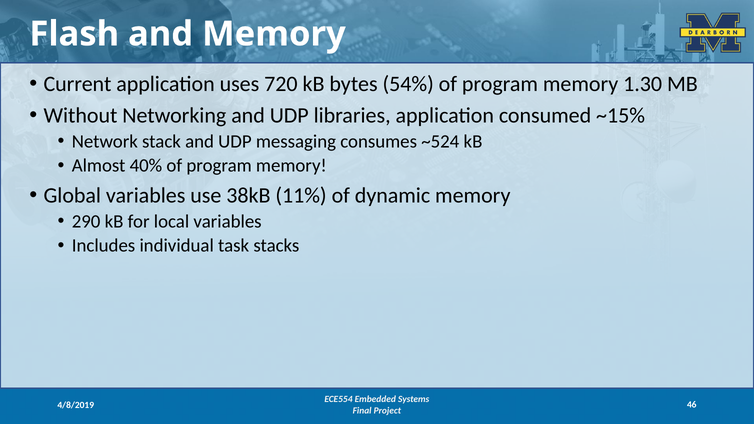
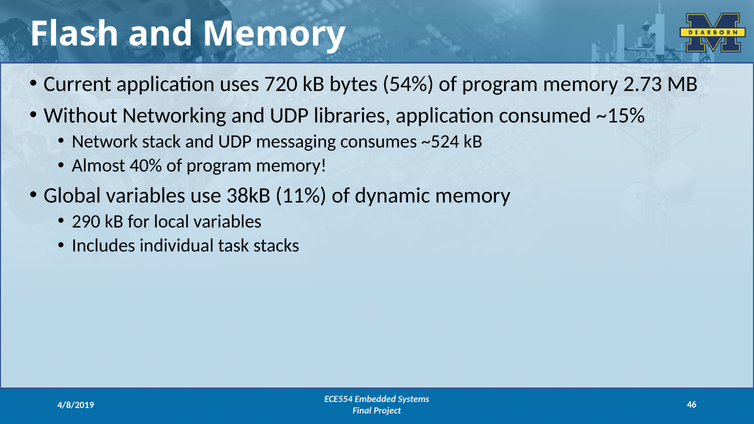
1.30: 1.30 -> 2.73 (643, 84)
